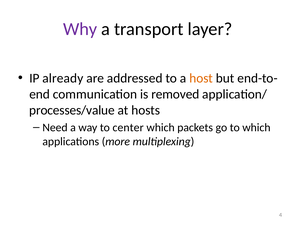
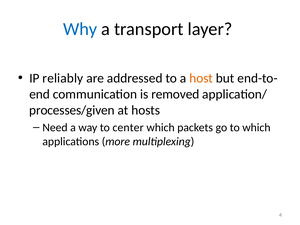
Why colour: purple -> blue (80, 29)
already: already -> reliably (63, 78)
processes/value: processes/value -> processes/given (72, 110)
